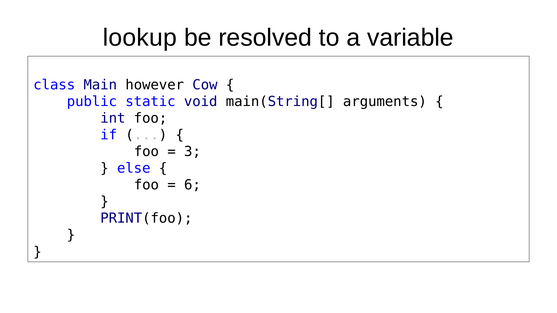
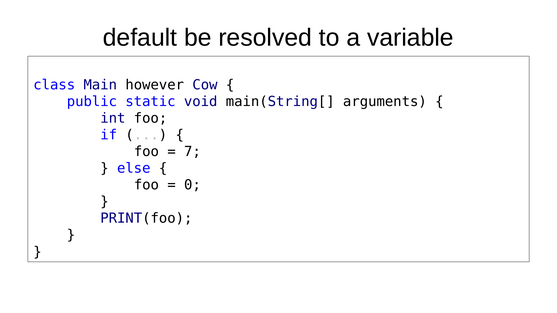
lookup: lookup -> default (140, 38)
3: 3 -> 7 (192, 152)
6: 6 -> 0 (192, 185)
